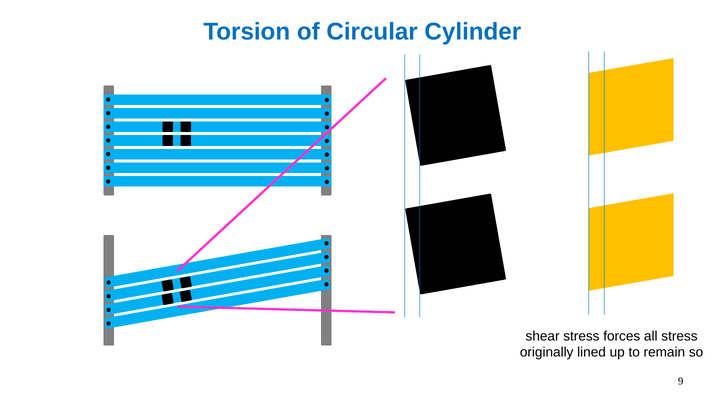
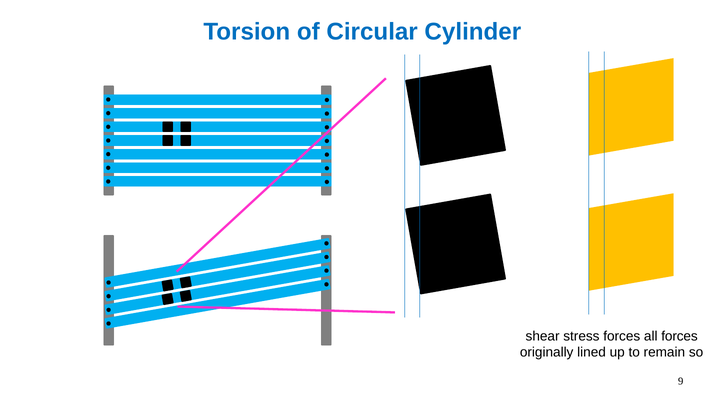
all stress: stress -> forces (680, 336)
